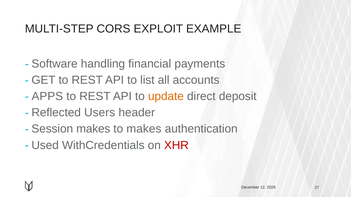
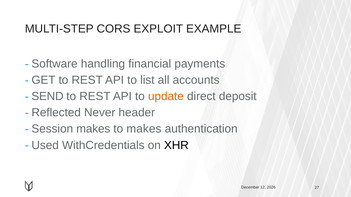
APPS: APPS -> SEND (47, 97)
Users: Users -> Never (100, 113)
XHR colour: red -> black (176, 145)
